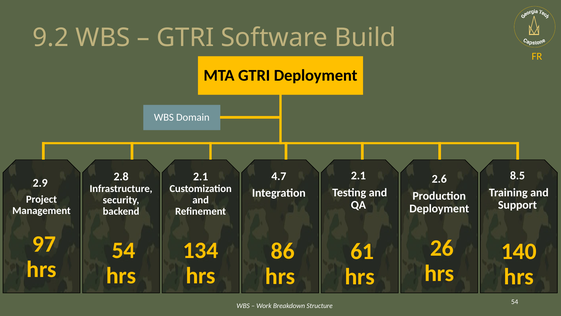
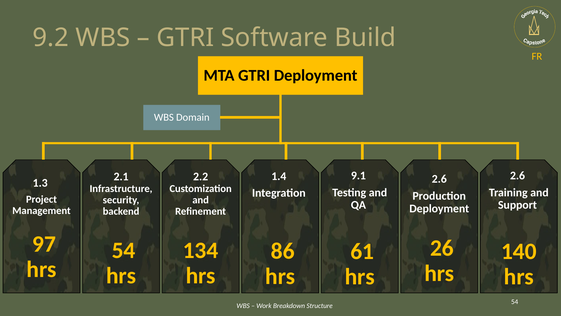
2.1: 2.1 -> 9.1 (358, 176)
8.5: 8.5 -> 2.6 (518, 176)
4.7: 4.7 -> 1.4 (279, 176)
2.8: 2.8 -> 2.1 (121, 176)
2.1: 2.1 -> 2.2 (201, 176)
2.9: 2.9 -> 1.3 (40, 183)
